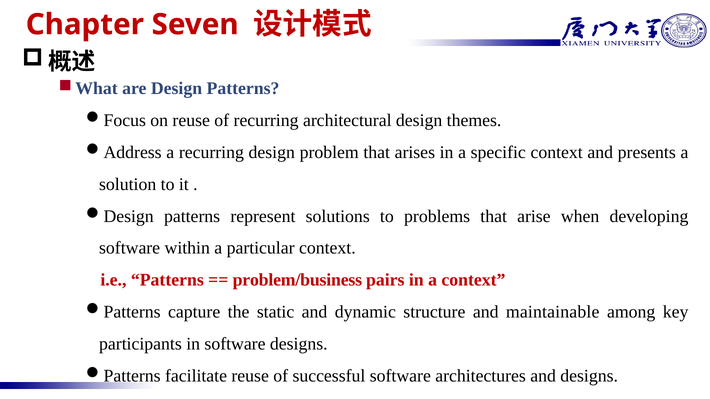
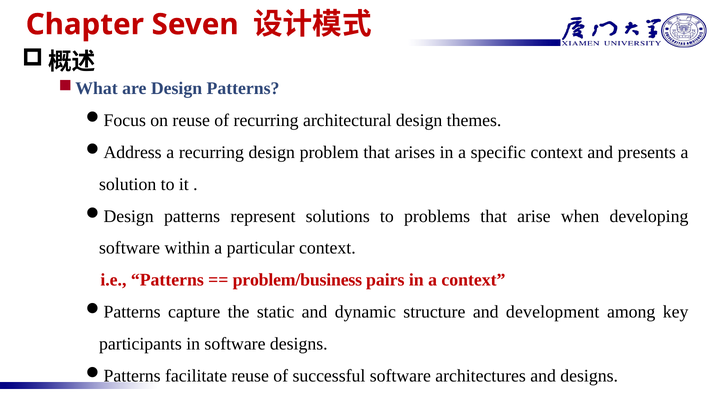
maintainable: maintainable -> development (553, 312)
